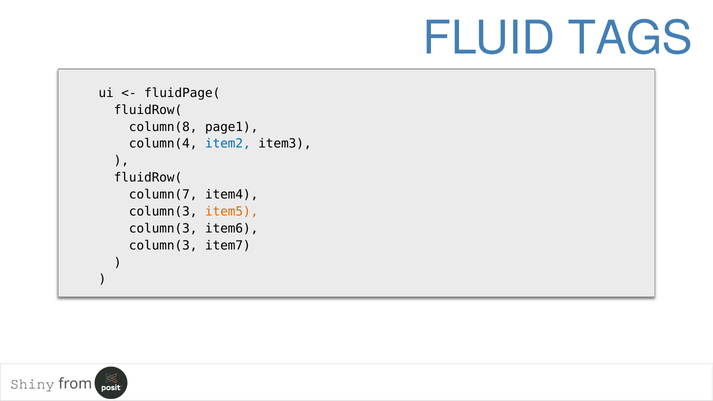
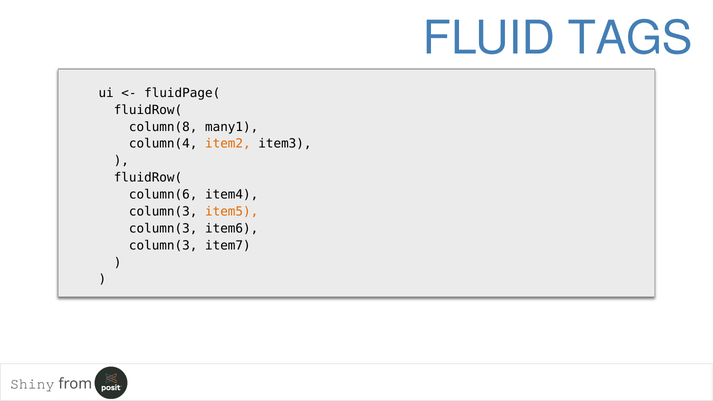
page1: page1 -> many1 (232, 127)
item2 colour: blue -> orange (228, 144)
column(7: column(7 -> column(6 (163, 195)
